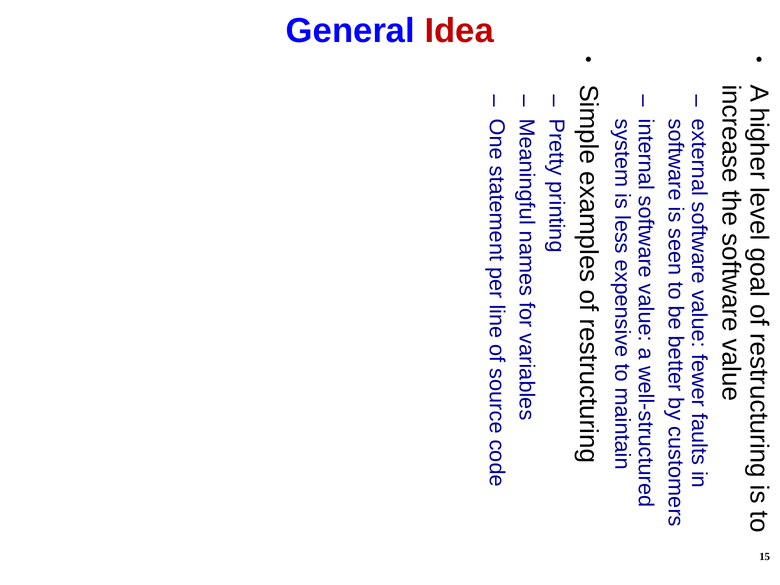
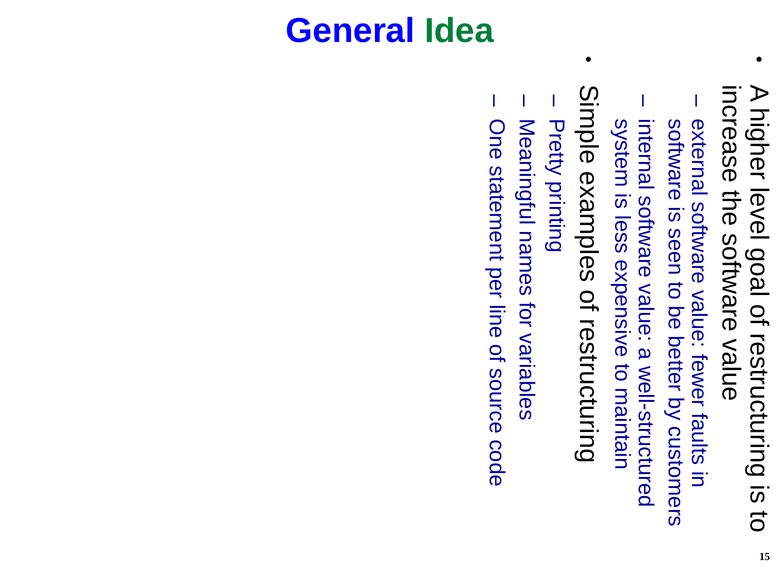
Idea colour: red -> green (459, 31)
